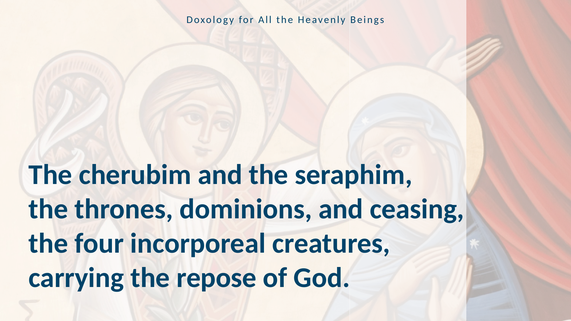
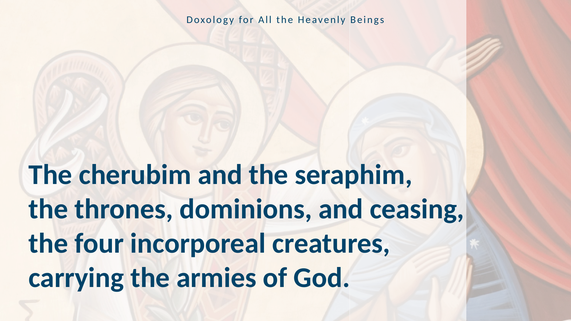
repose: repose -> armies (216, 278)
